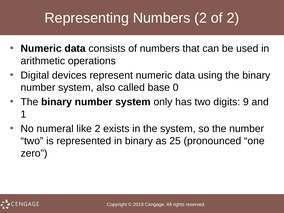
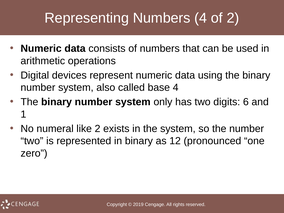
Numbers 2: 2 -> 4 (201, 18)
base 0: 0 -> 4 (176, 88)
9: 9 -> 6 (246, 102)
25: 25 -> 12 (175, 141)
